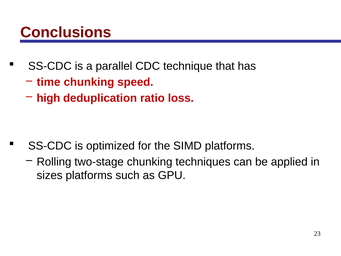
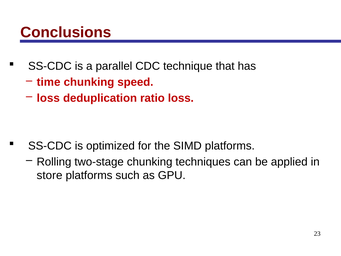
high: high -> loss (48, 98)
sizes: sizes -> store (50, 175)
